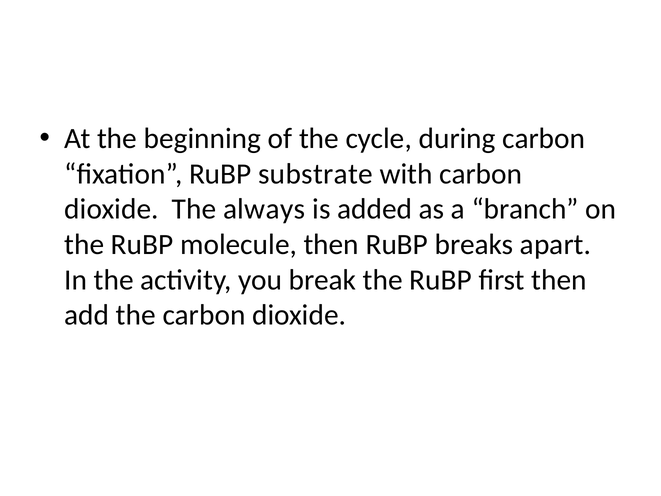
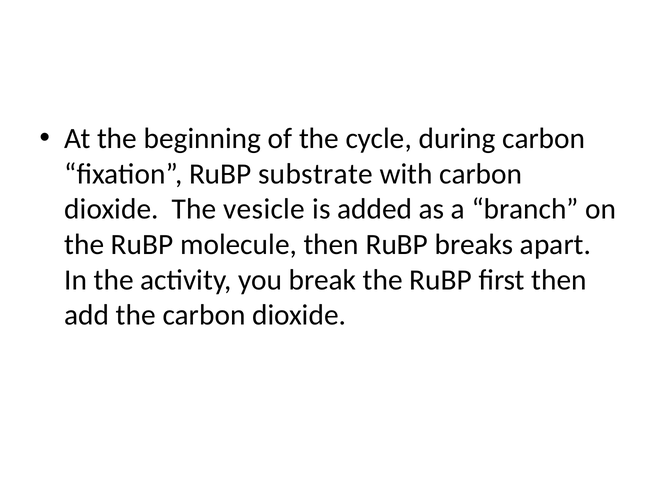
always: always -> vesicle (264, 209)
